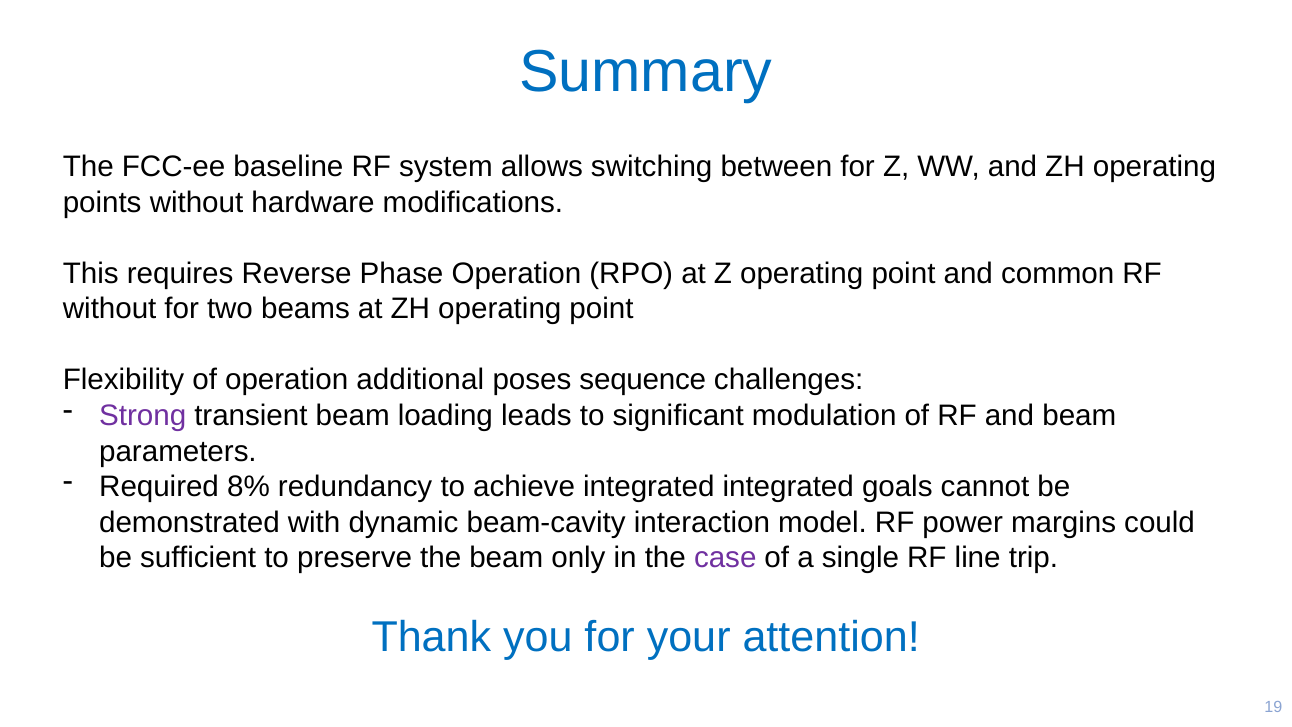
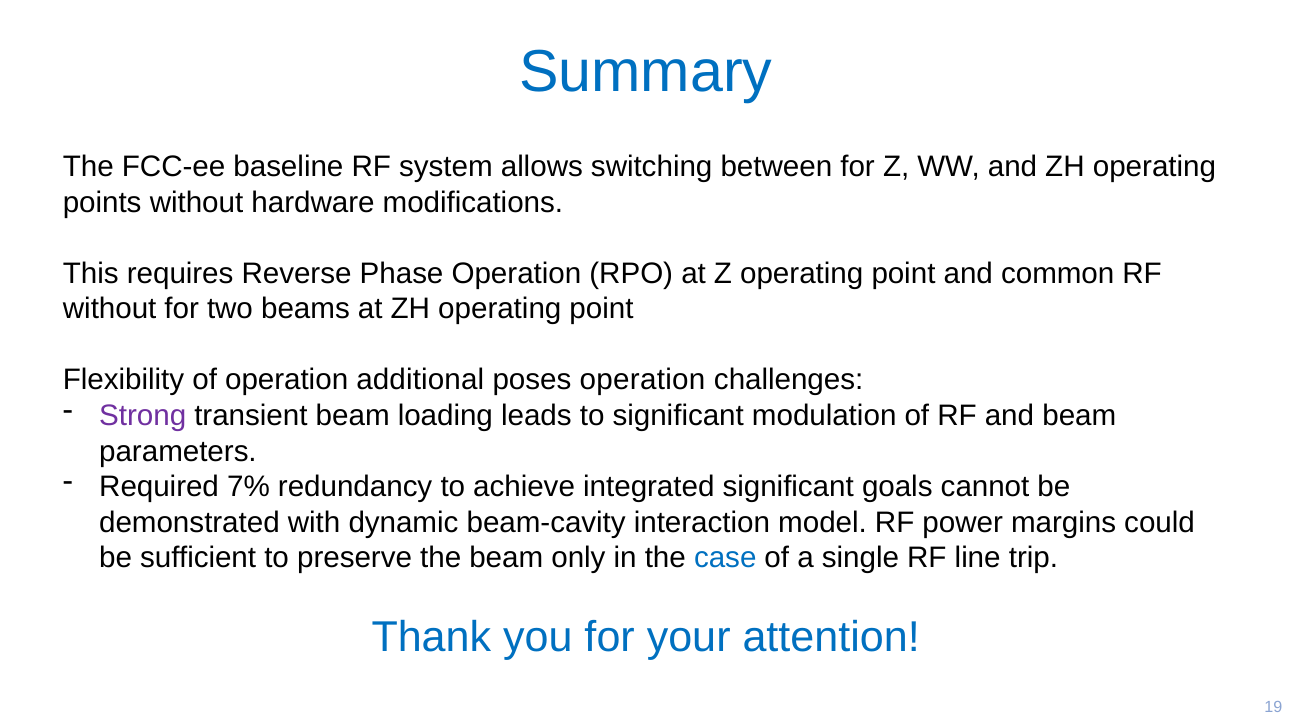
poses sequence: sequence -> operation (643, 380)
8%: 8% -> 7% (249, 487)
integrated integrated: integrated -> significant (788, 487)
case colour: purple -> blue (725, 558)
